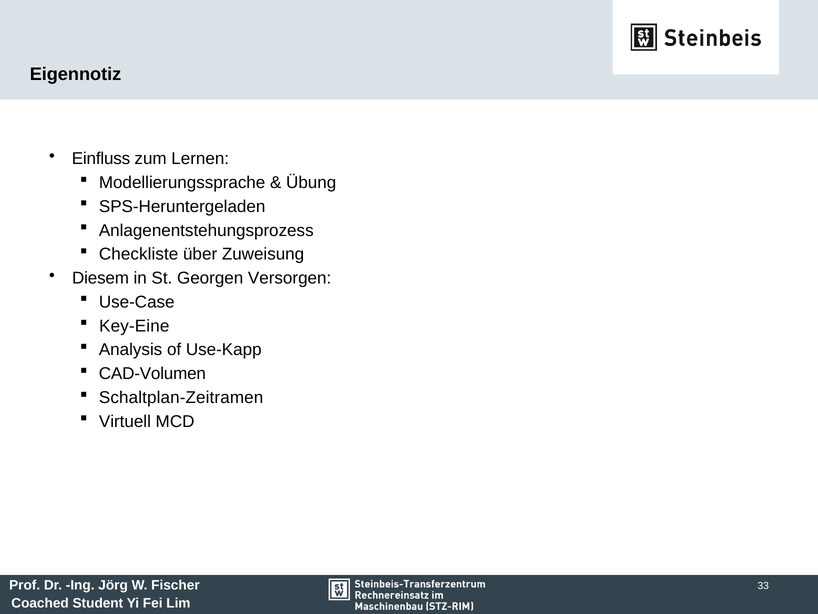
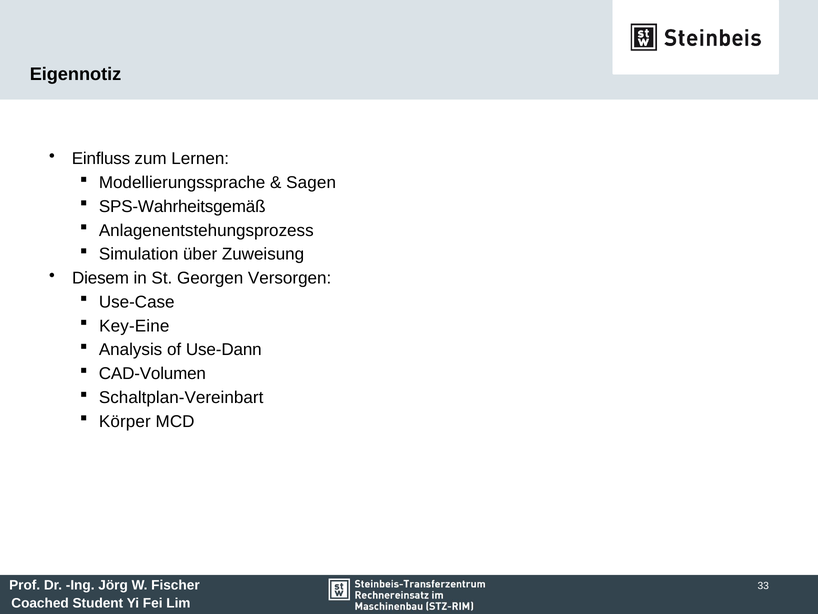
Übung: Übung -> Sagen (311, 183)
SPS-Heruntergeladen: SPS-Heruntergeladen -> SPS-Wahrheitsgemäß (182, 206)
Checkliste: Checkliste -> Simulation (139, 254)
Use-Kapp: Use-Kapp -> Use-Dann (224, 350)
Schaltplan-Zeitramen: Schaltplan-Zeitramen -> Schaltplan-Vereinbart (181, 397)
Virtuell: Virtuell -> Körper (125, 421)
